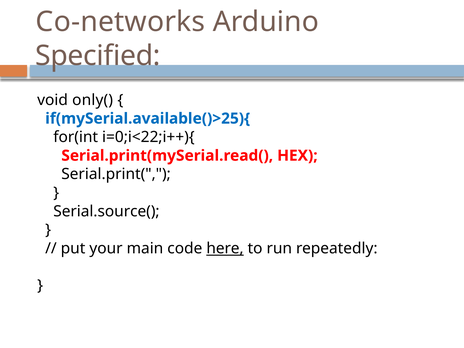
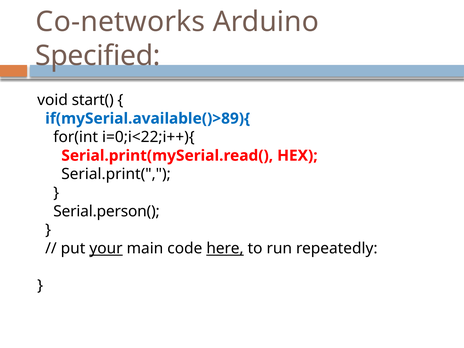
only(: only( -> start( (93, 100)
if(mySerial.available()>25){: if(mySerial.available()>25){ -> if(mySerial.available()>89){ (148, 119)
Serial.source(: Serial.source( -> Serial.person( (107, 211)
your underline: none -> present (106, 248)
